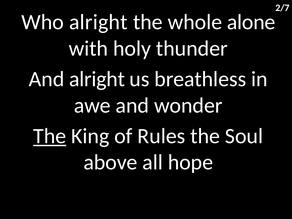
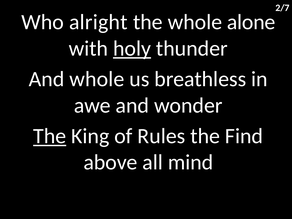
holy underline: none -> present (132, 48)
And alright: alright -> whole (97, 79)
Soul: Soul -> Find (244, 136)
hope: hope -> mind (190, 162)
